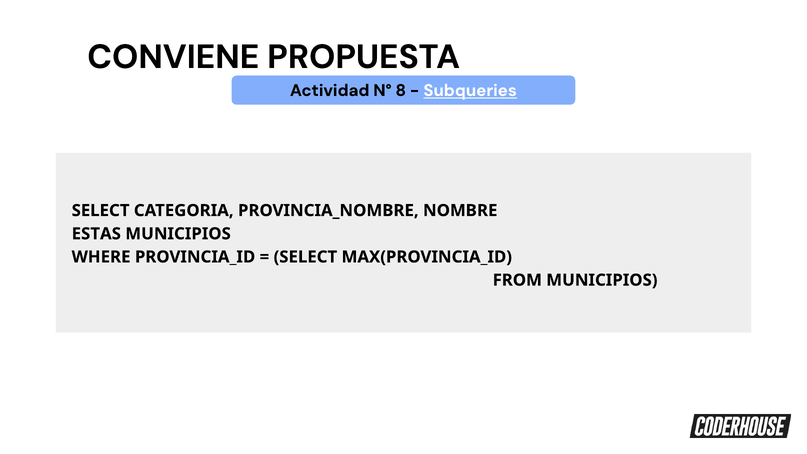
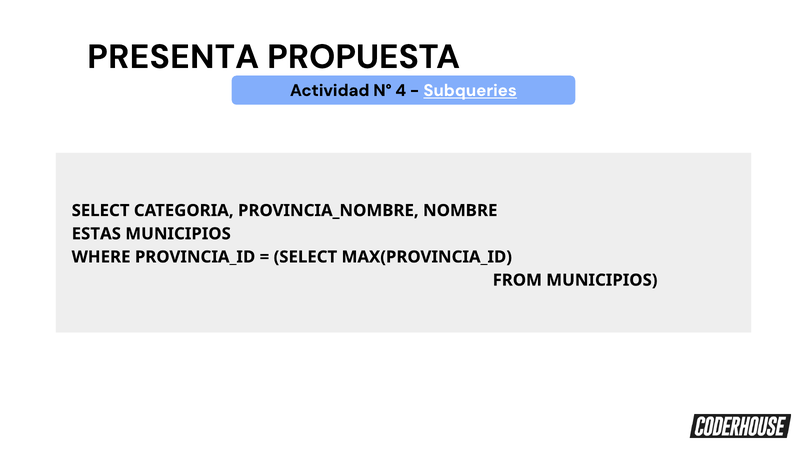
CONVIENE: CONVIENE -> PRESENTA (173, 57)
8: 8 -> 4 (401, 90)
